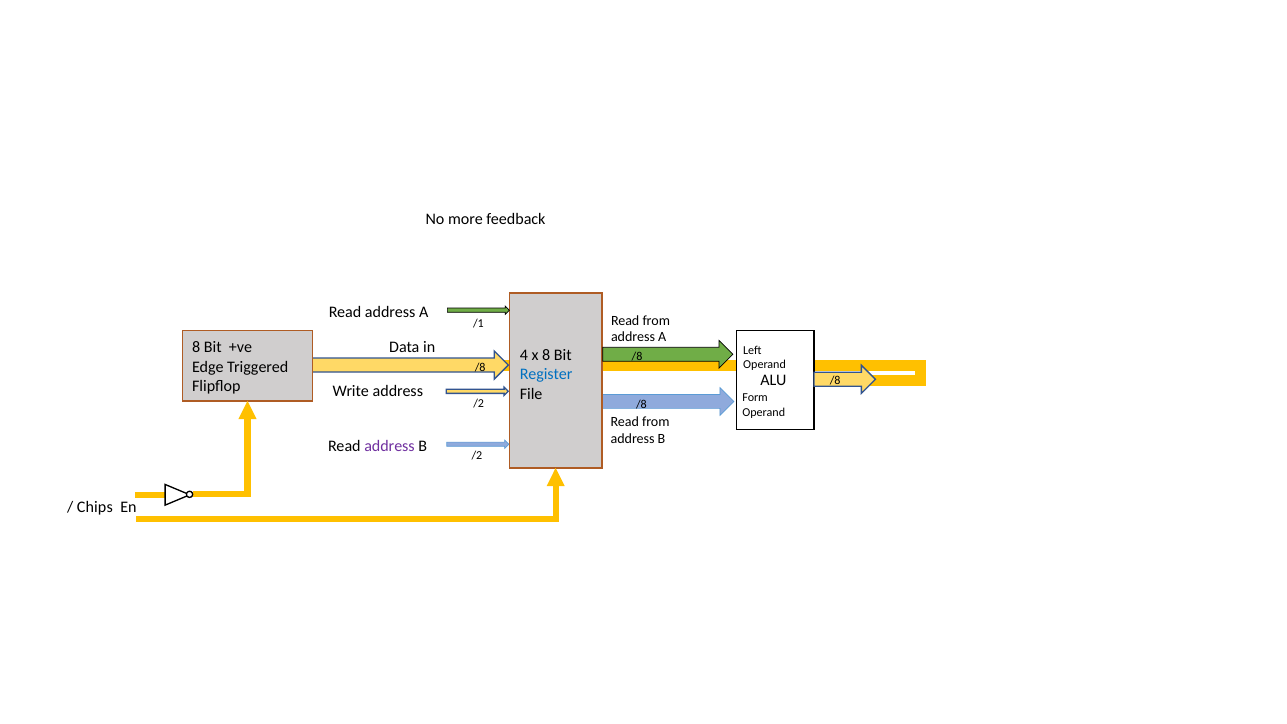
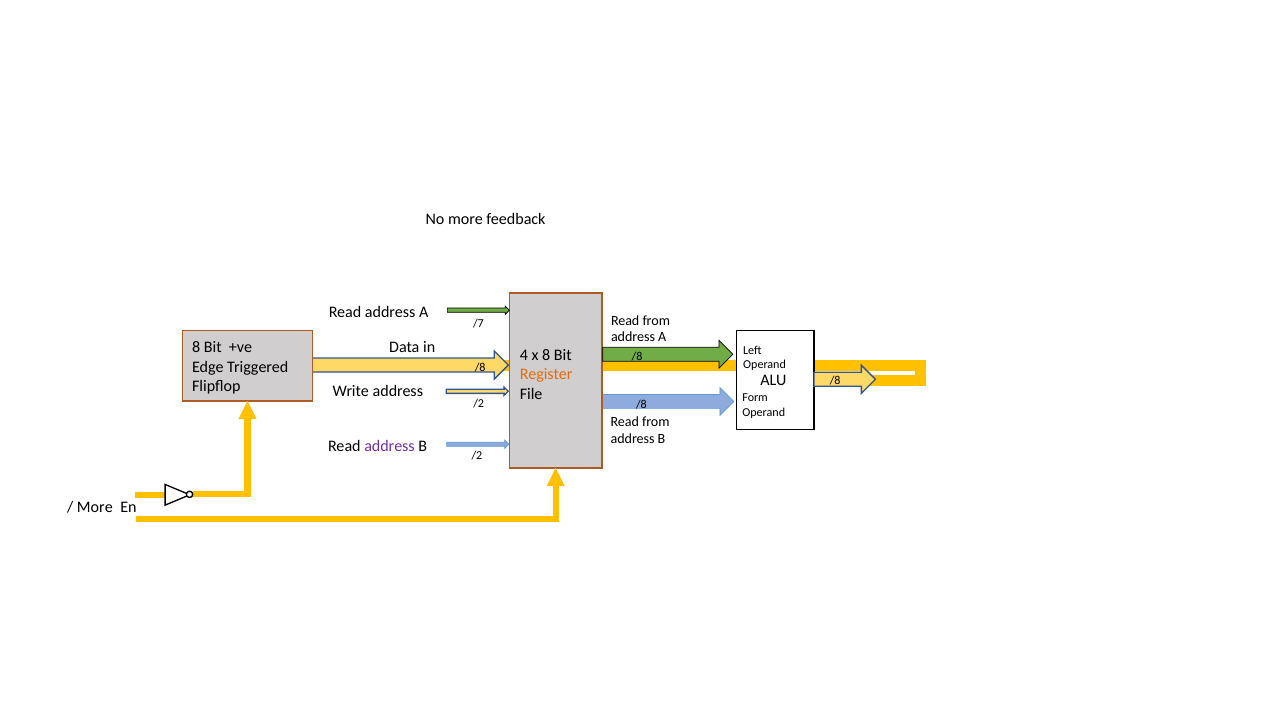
/1: /1 -> /7 (478, 324)
Register colour: blue -> orange (546, 374)
Chips: Chips -> More (95, 507)
